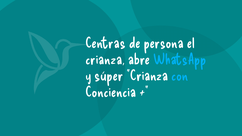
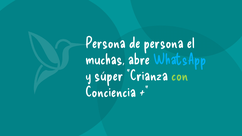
Centras: Centras -> Persona (106, 43)
crianza: crianza -> muchas (105, 59)
con colour: light blue -> light green (180, 76)
